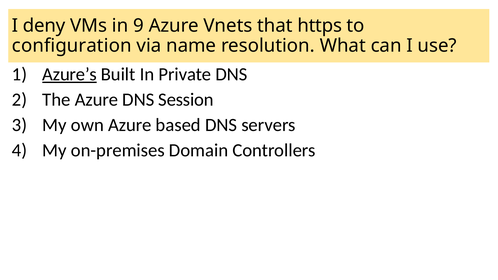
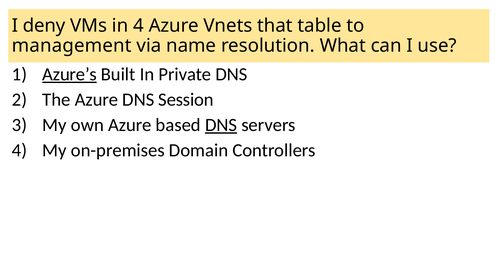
in 9: 9 -> 4 (138, 26)
https: https -> table (320, 26)
configuration: configuration -> management (72, 46)
DNS underline: none -> present (221, 125)
